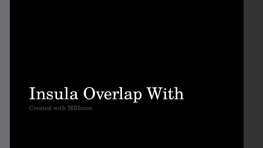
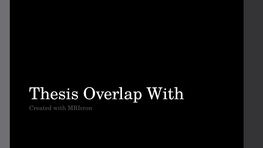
Insula: Insula -> Thesis (54, 94)
